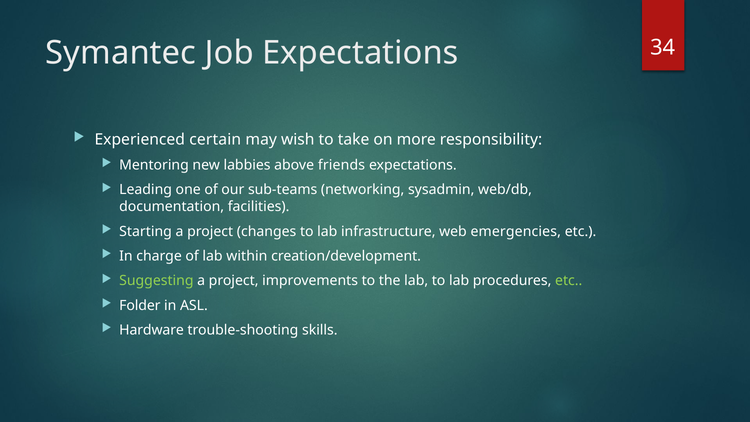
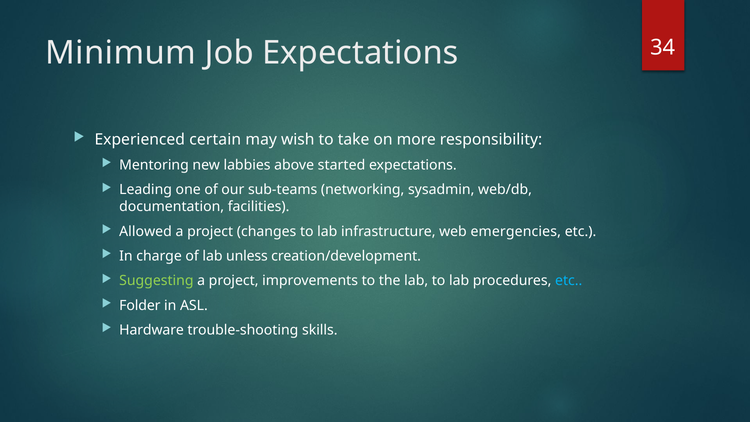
Symantec: Symantec -> Minimum (121, 53)
friends: friends -> started (342, 165)
Starting: Starting -> Allowed (146, 231)
within: within -> unless (247, 256)
etc colour: light green -> light blue (569, 281)
